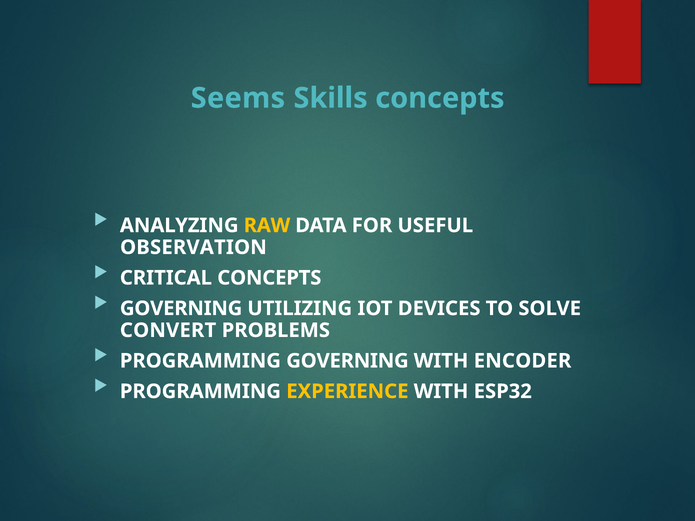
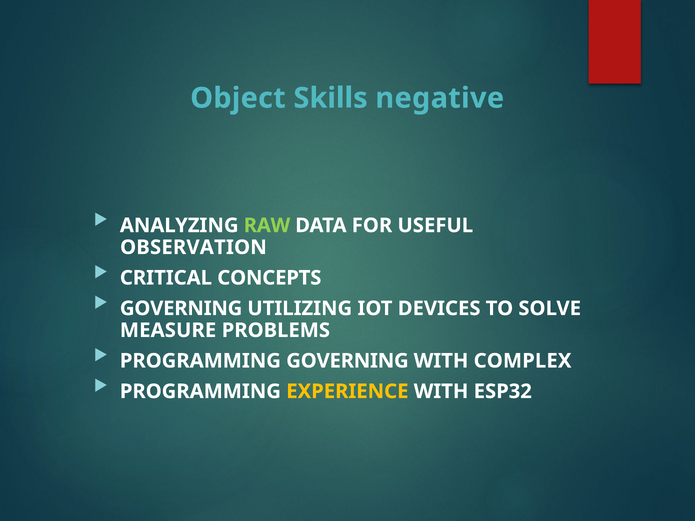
Seems: Seems -> Object (238, 98)
Skills concepts: concepts -> negative (440, 98)
RAW colour: yellow -> light green (267, 226)
CONVERT: CONVERT -> MEASURE (168, 330)
ENCODER: ENCODER -> COMPLEX (523, 361)
